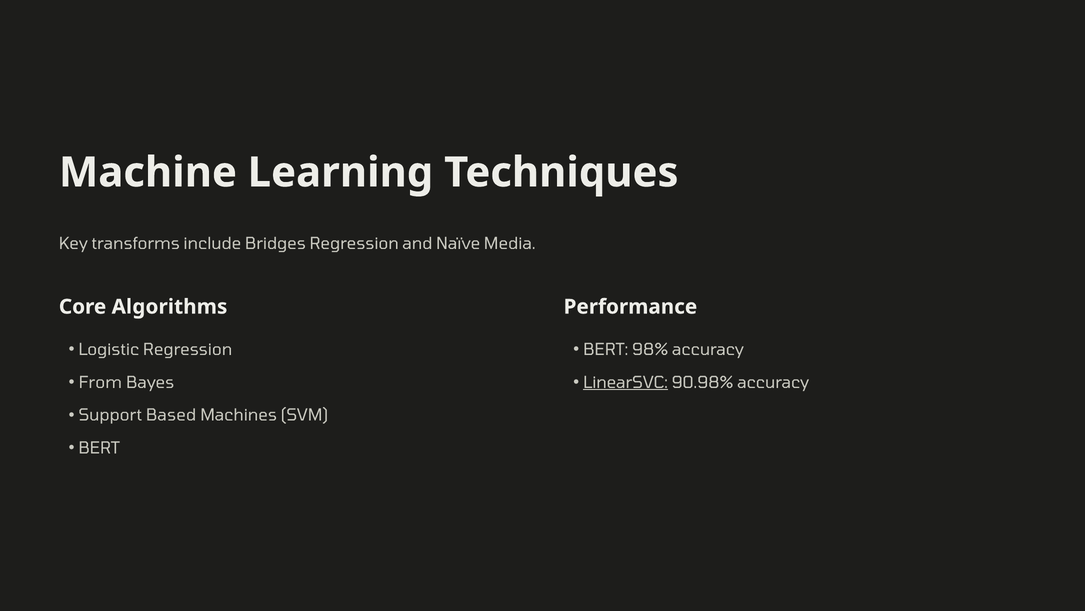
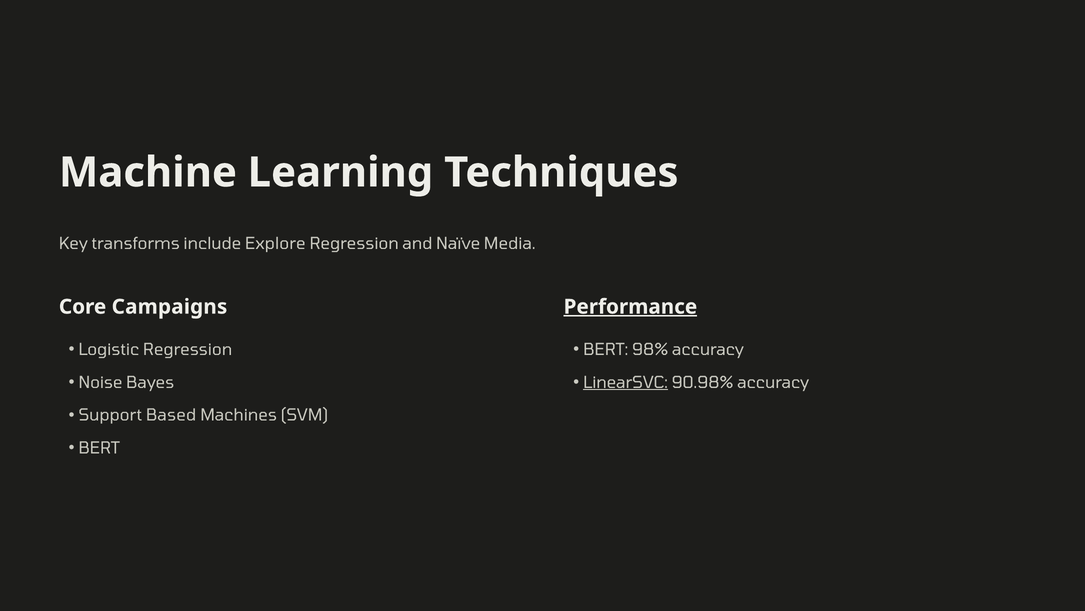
Bridges: Bridges -> Explore (275, 244)
Algorithms: Algorithms -> Campaigns (169, 306)
Performance underline: none -> present (630, 306)
From: From -> Noise (101, 382)
